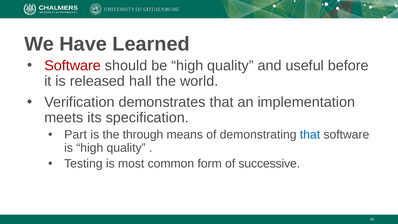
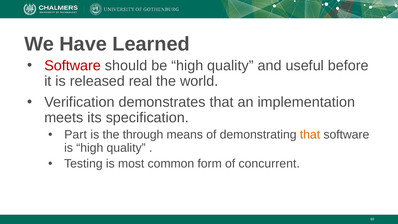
hall: hall -> real (141, 81)
that colour: blue -> orange (310, 135)
successive: successive -> concurrent (269, 164)
